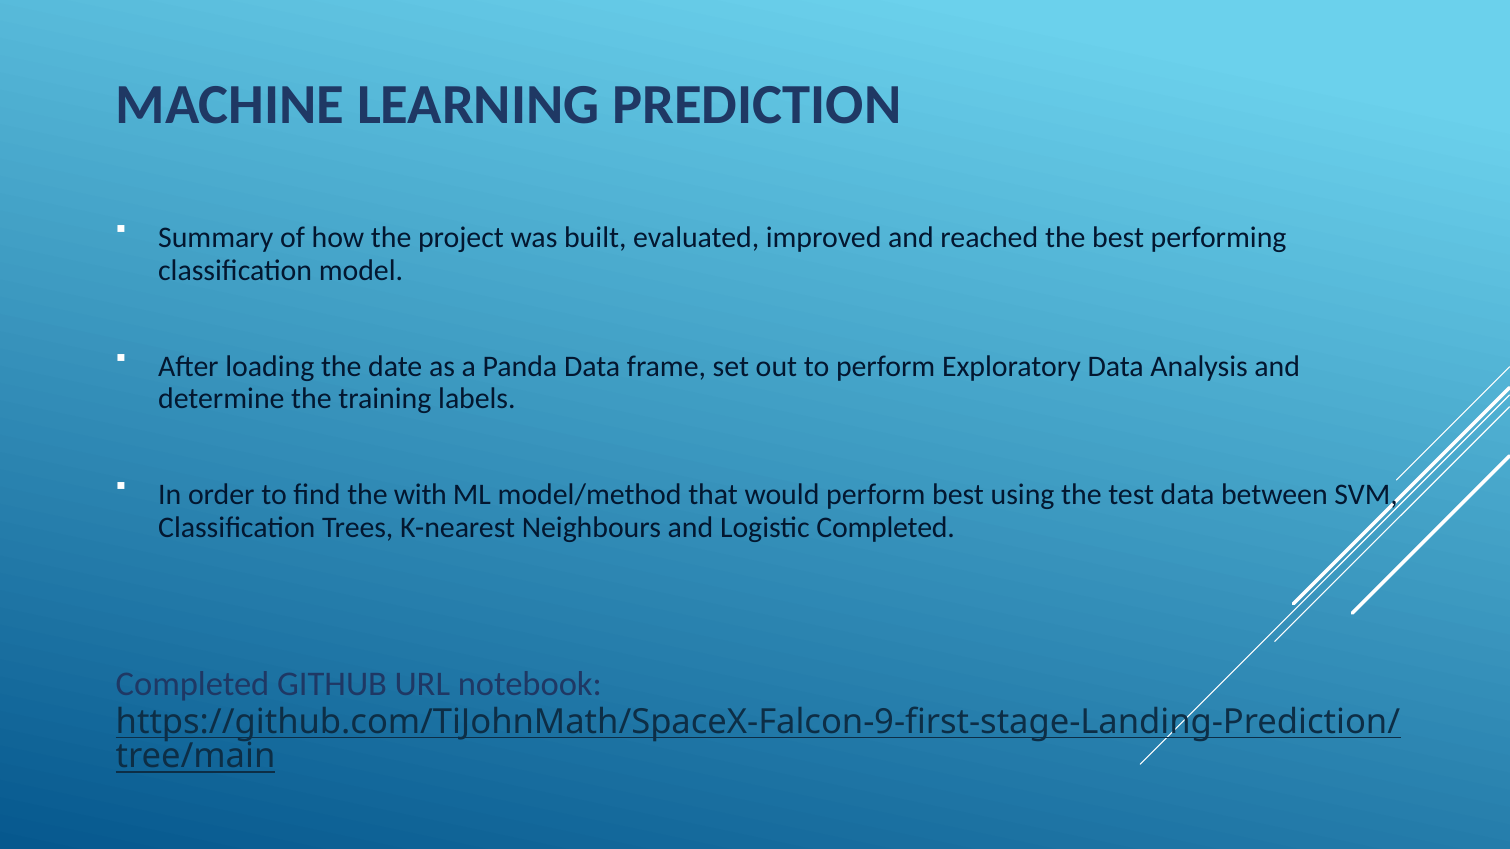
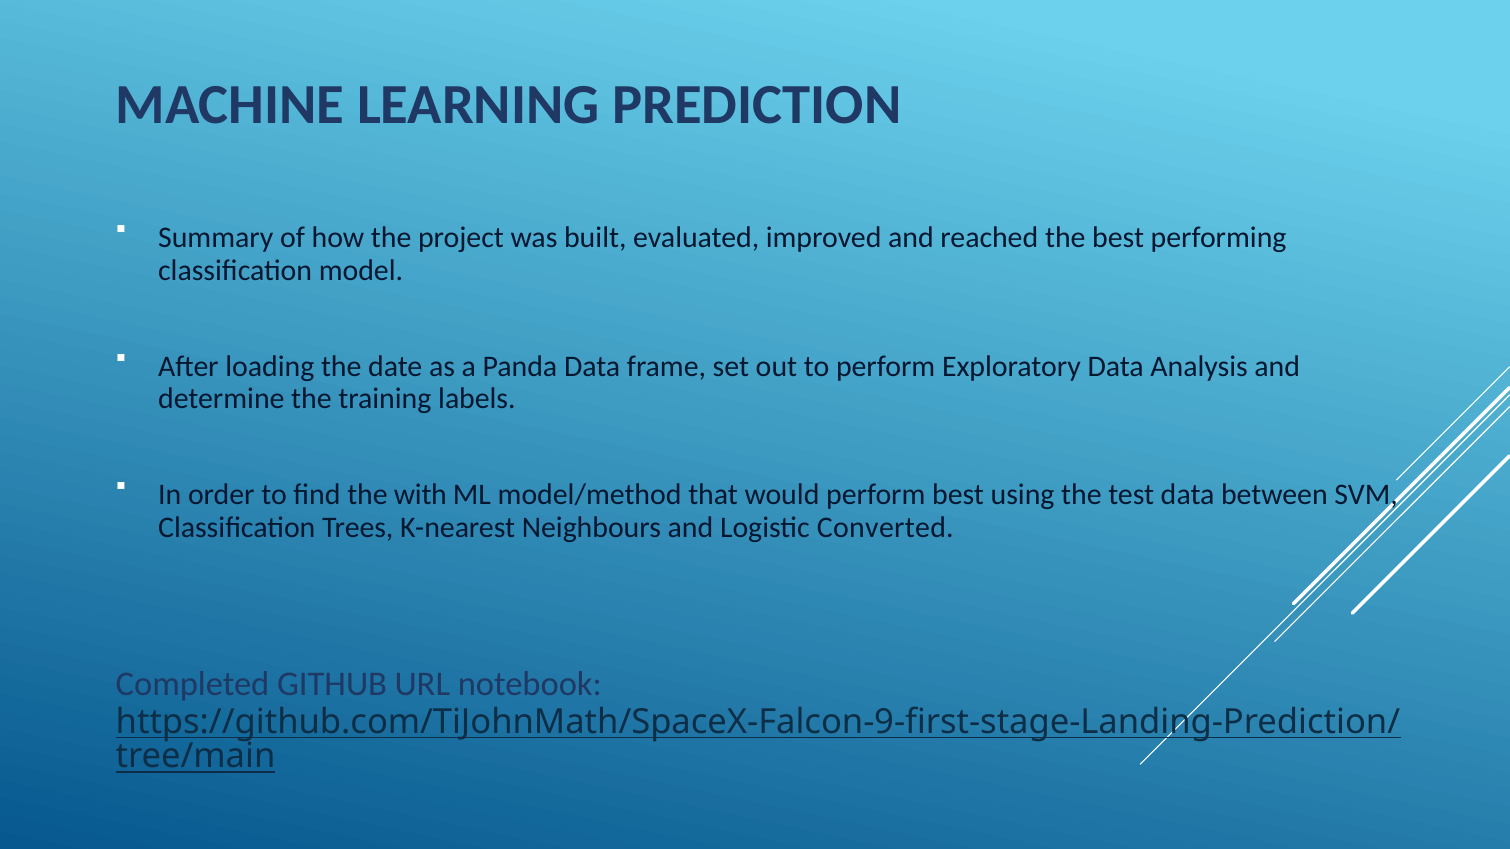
Logistic Completed: Completed -> Converted (885, 527)
